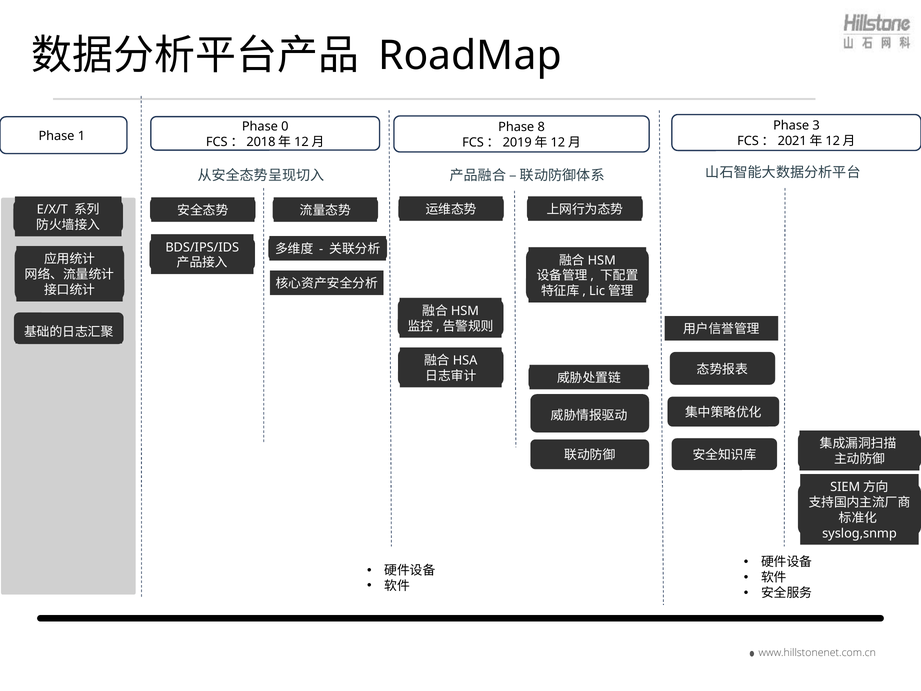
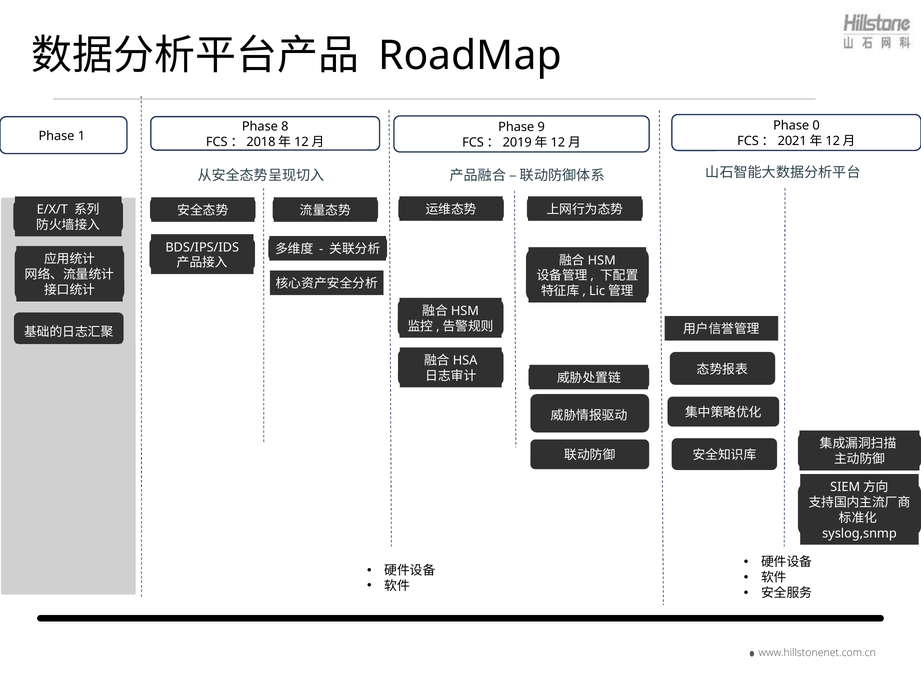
3: 3 -> 0 (816, 126)
0: 0 -> 8 (285, 127)
8: 8 -> 9 (541, 127)
